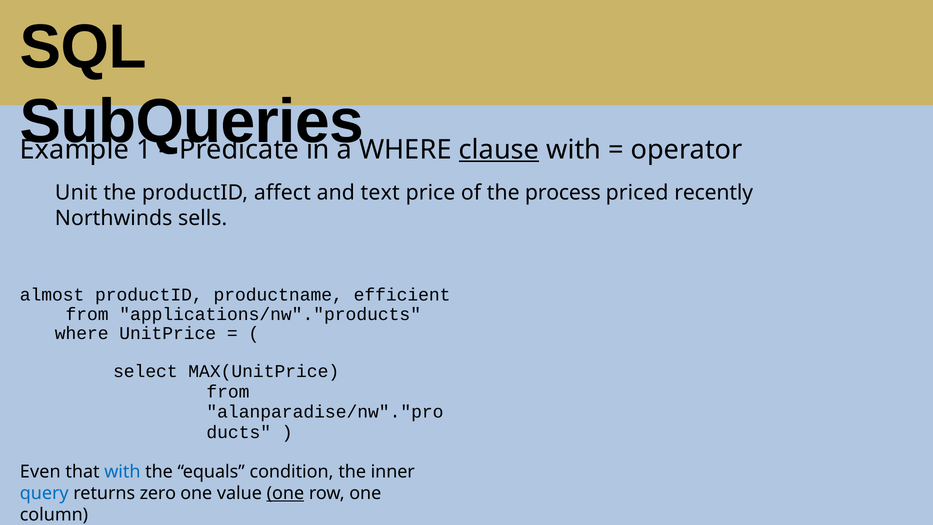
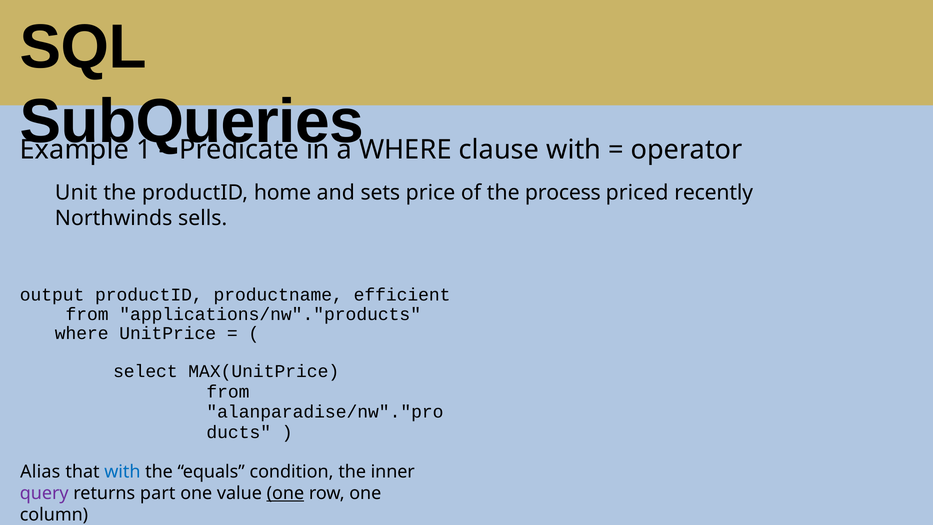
clause underline: present -> none (499, 150)
affect: affect -> home (283, 193)
text: text -> sets (380, 193)
almost: almost -> output (52, 295)
Even: Even -> Alias (40, 472)
query colour: blue -> purple (44, 493)
zero: zero -> part (158, 493)
